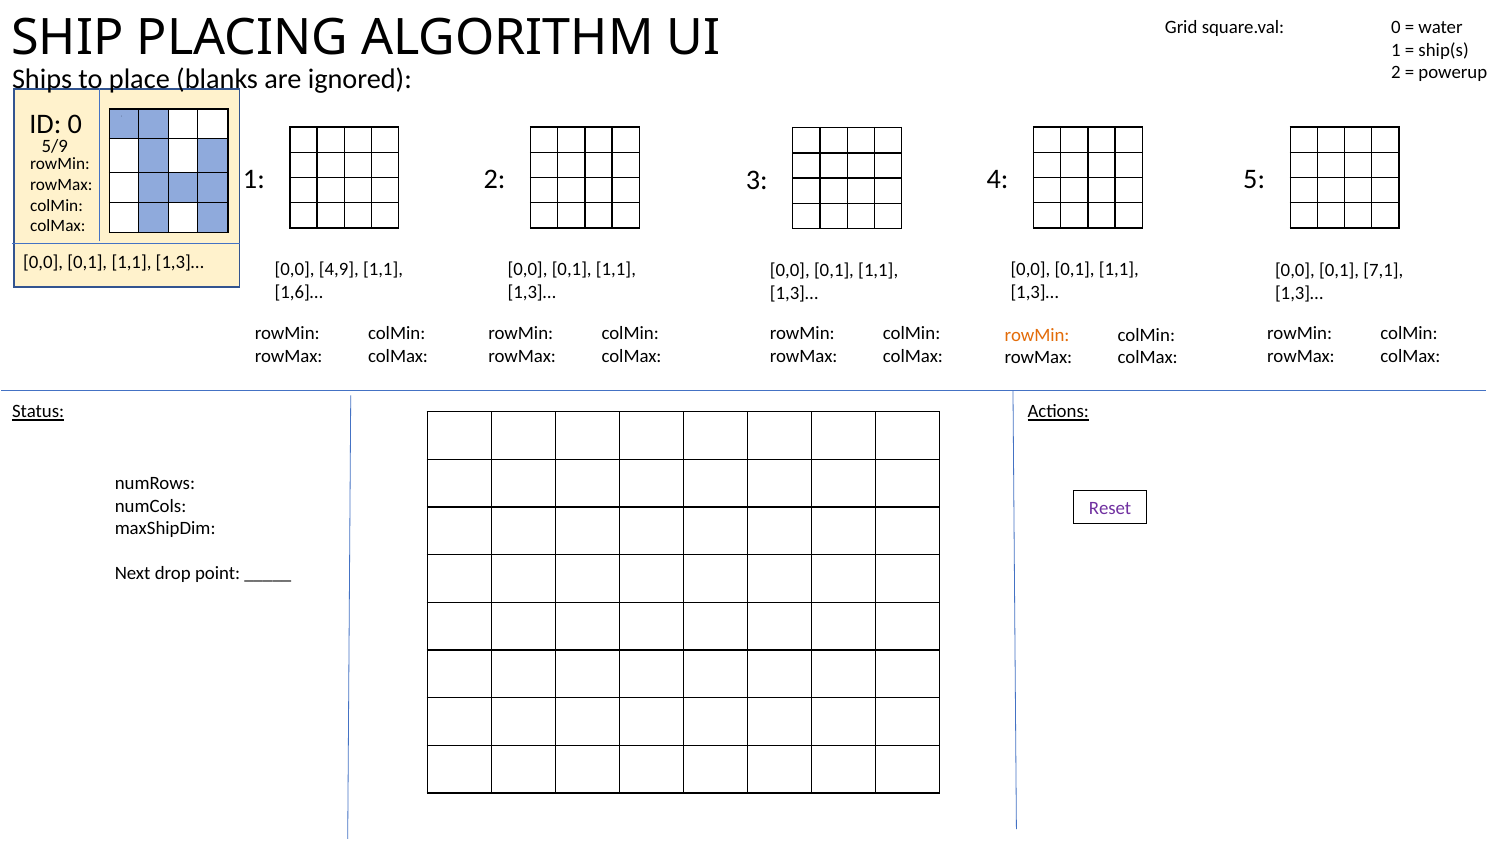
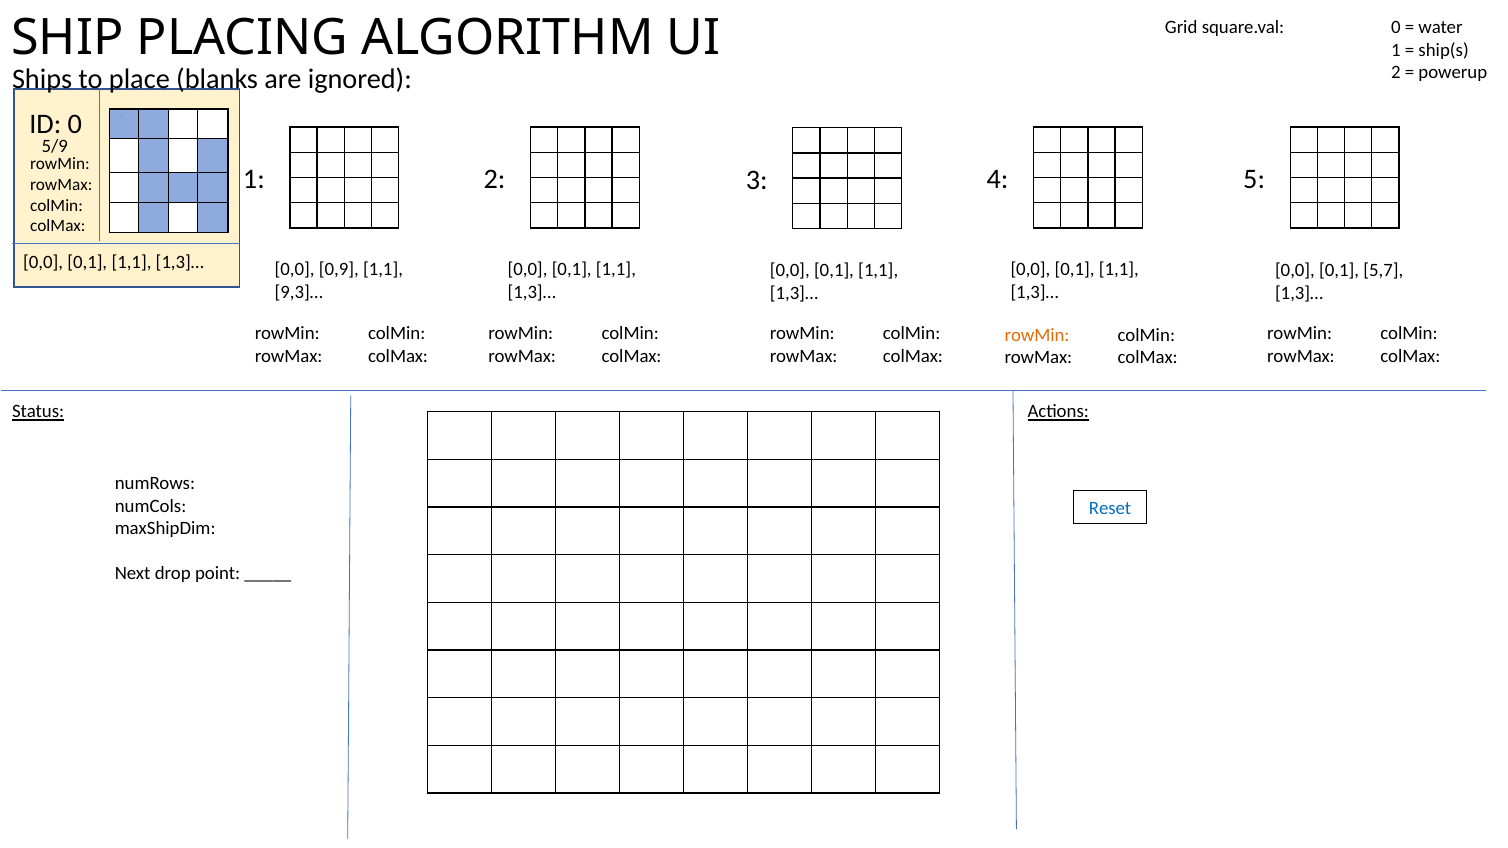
4,9: 4,9 -> 0,9 (339, 270)
7,1: 7,1 -> 5,7 (1383, 271)
1,6]…: 1,6]… -> 9,3]… (299, 292)
Reset colour: purple -> blue (1110, 508)
